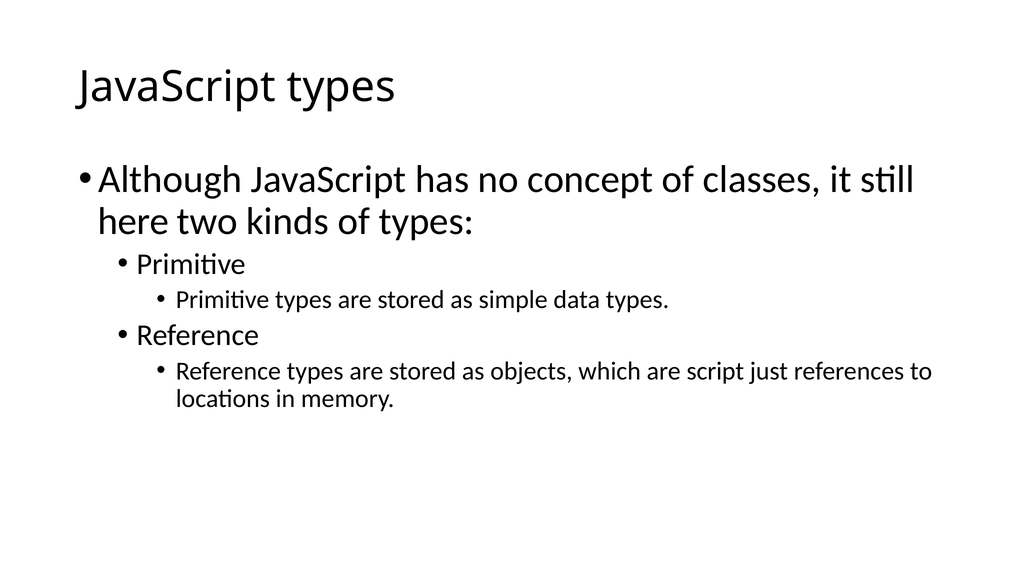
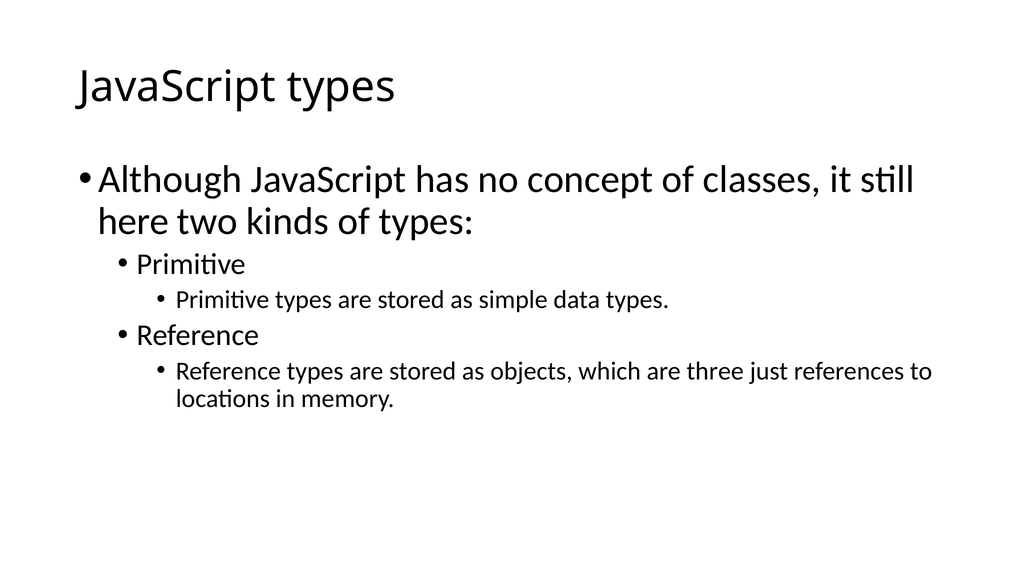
script: script -> three (715, 371)
